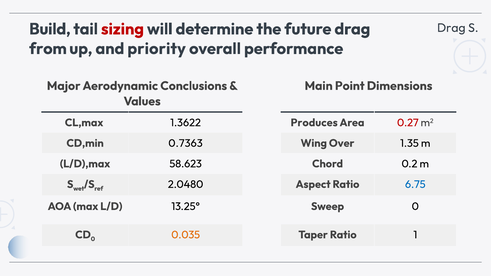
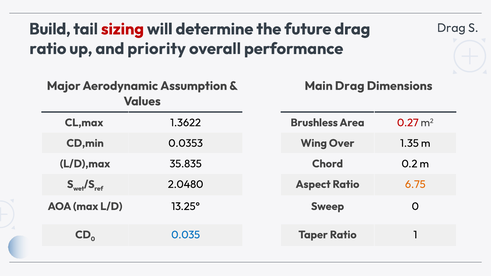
from: from -> ratio (48, 49)
Conclusions: Conclusions -> Assumption (194, 86)
Main Point: Point -> Drag (350, 86)
Produces: Produces -> Brushless (314, 123)
0.7363: 0.7363 -> 0.0353 (186, 143)
58.623: 58.623 -> 35.835 (186, 164)
6.75 colour: blue -> orange (415, 184)
0.035 colour: orange -> blue (186, 235)
